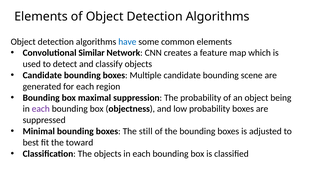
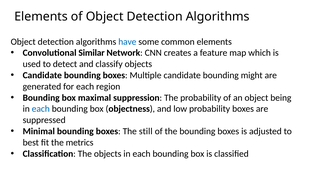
scene: scene -> might (252, 75)
each colour: purple -> blue (41, 109)
toward: toward -> metrics (80, 143)
